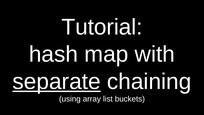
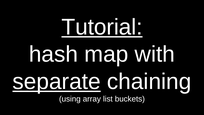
Tutorial underline: none -> present (102, 27)
